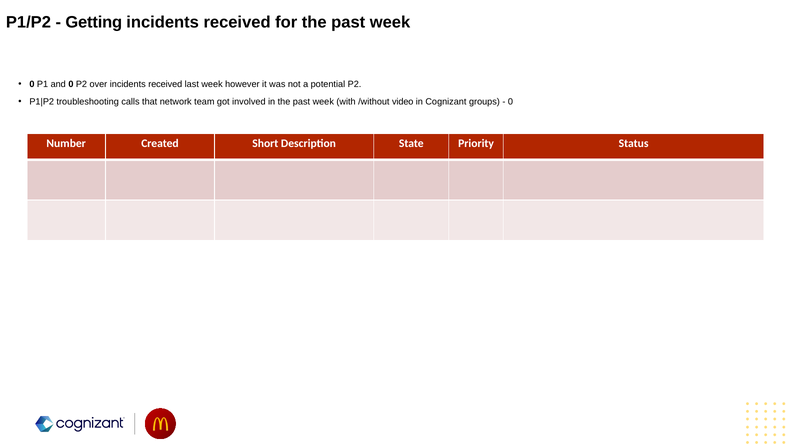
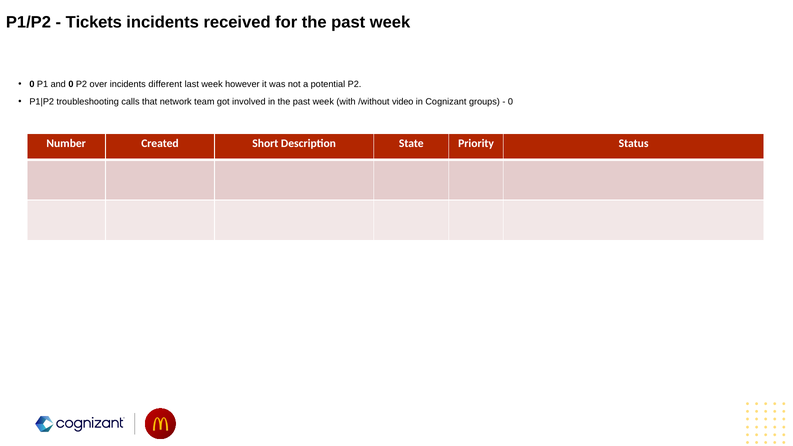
Getting: Getting -> Tickets (94, 22)
received: received -> different (165, 84)
